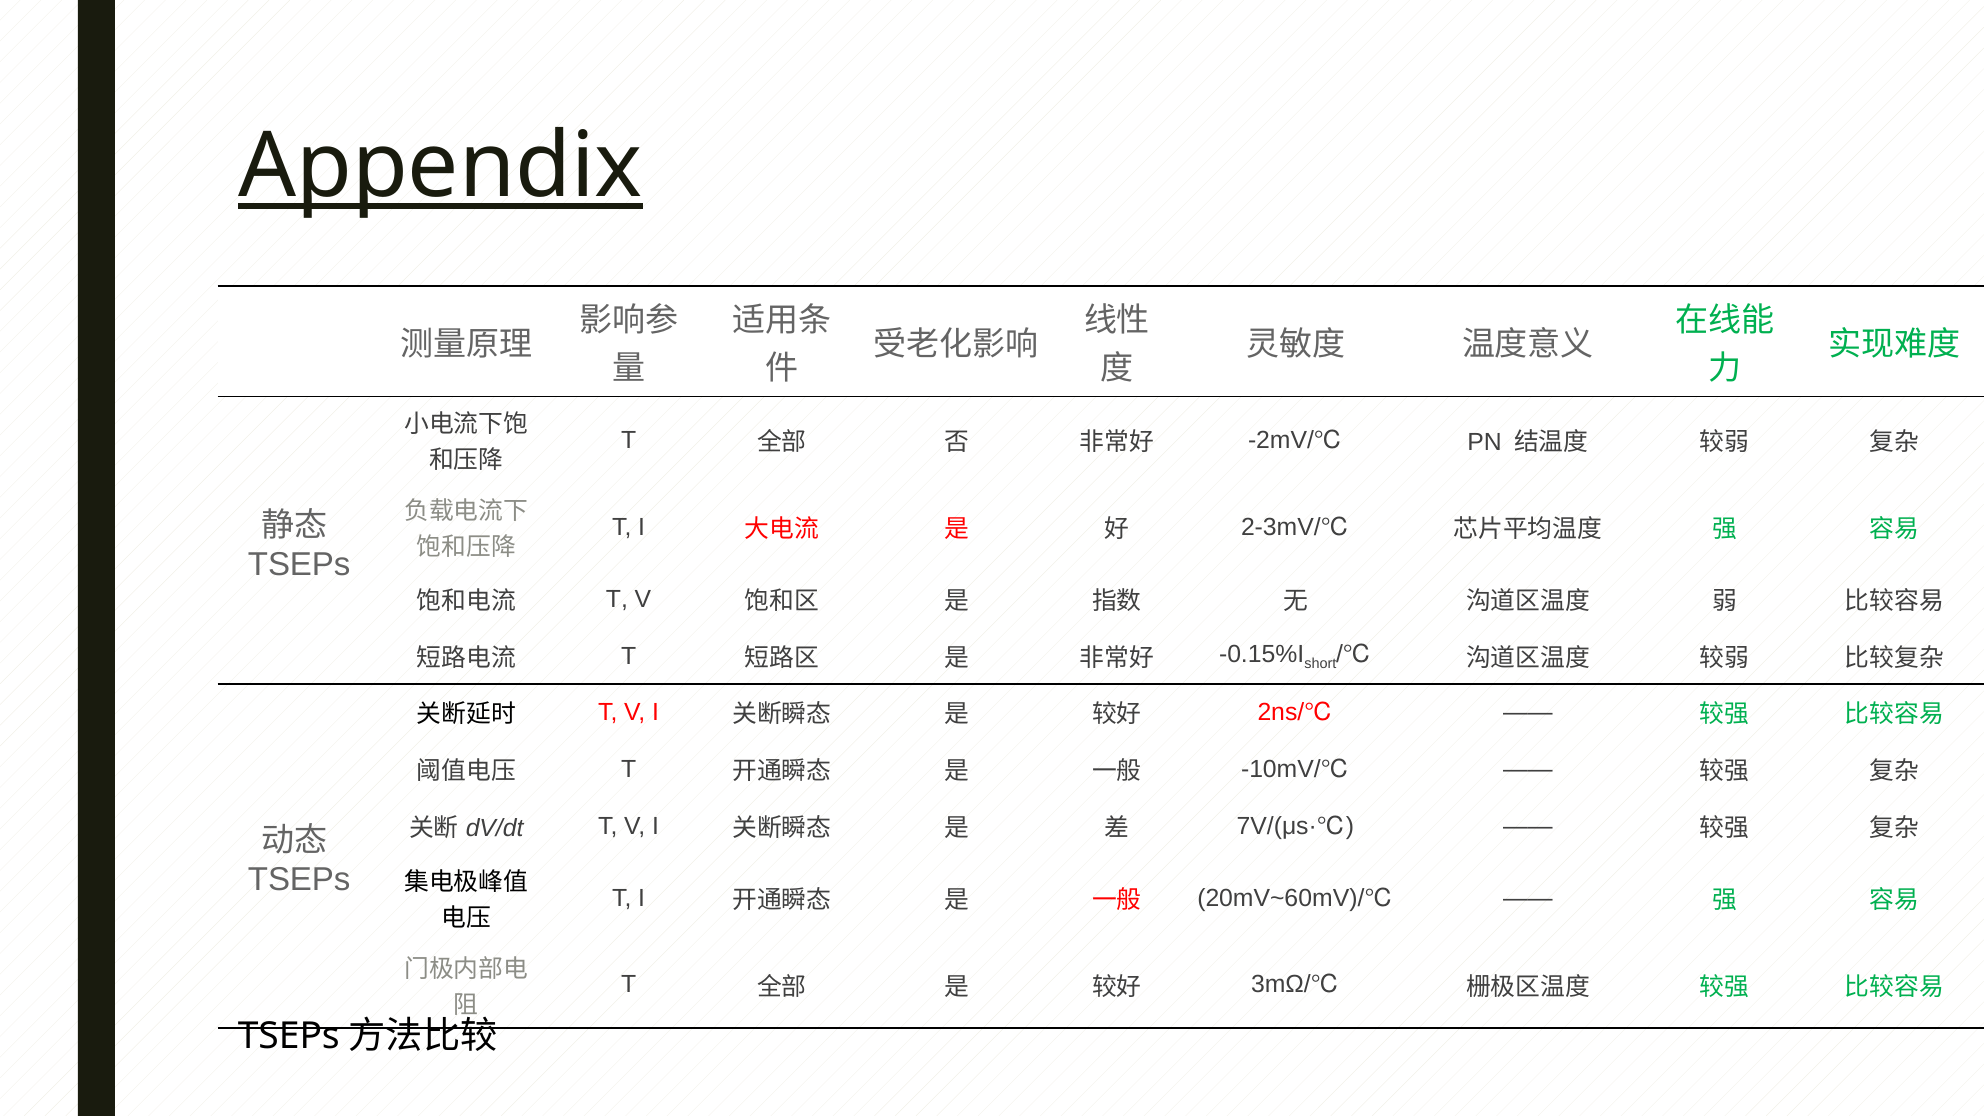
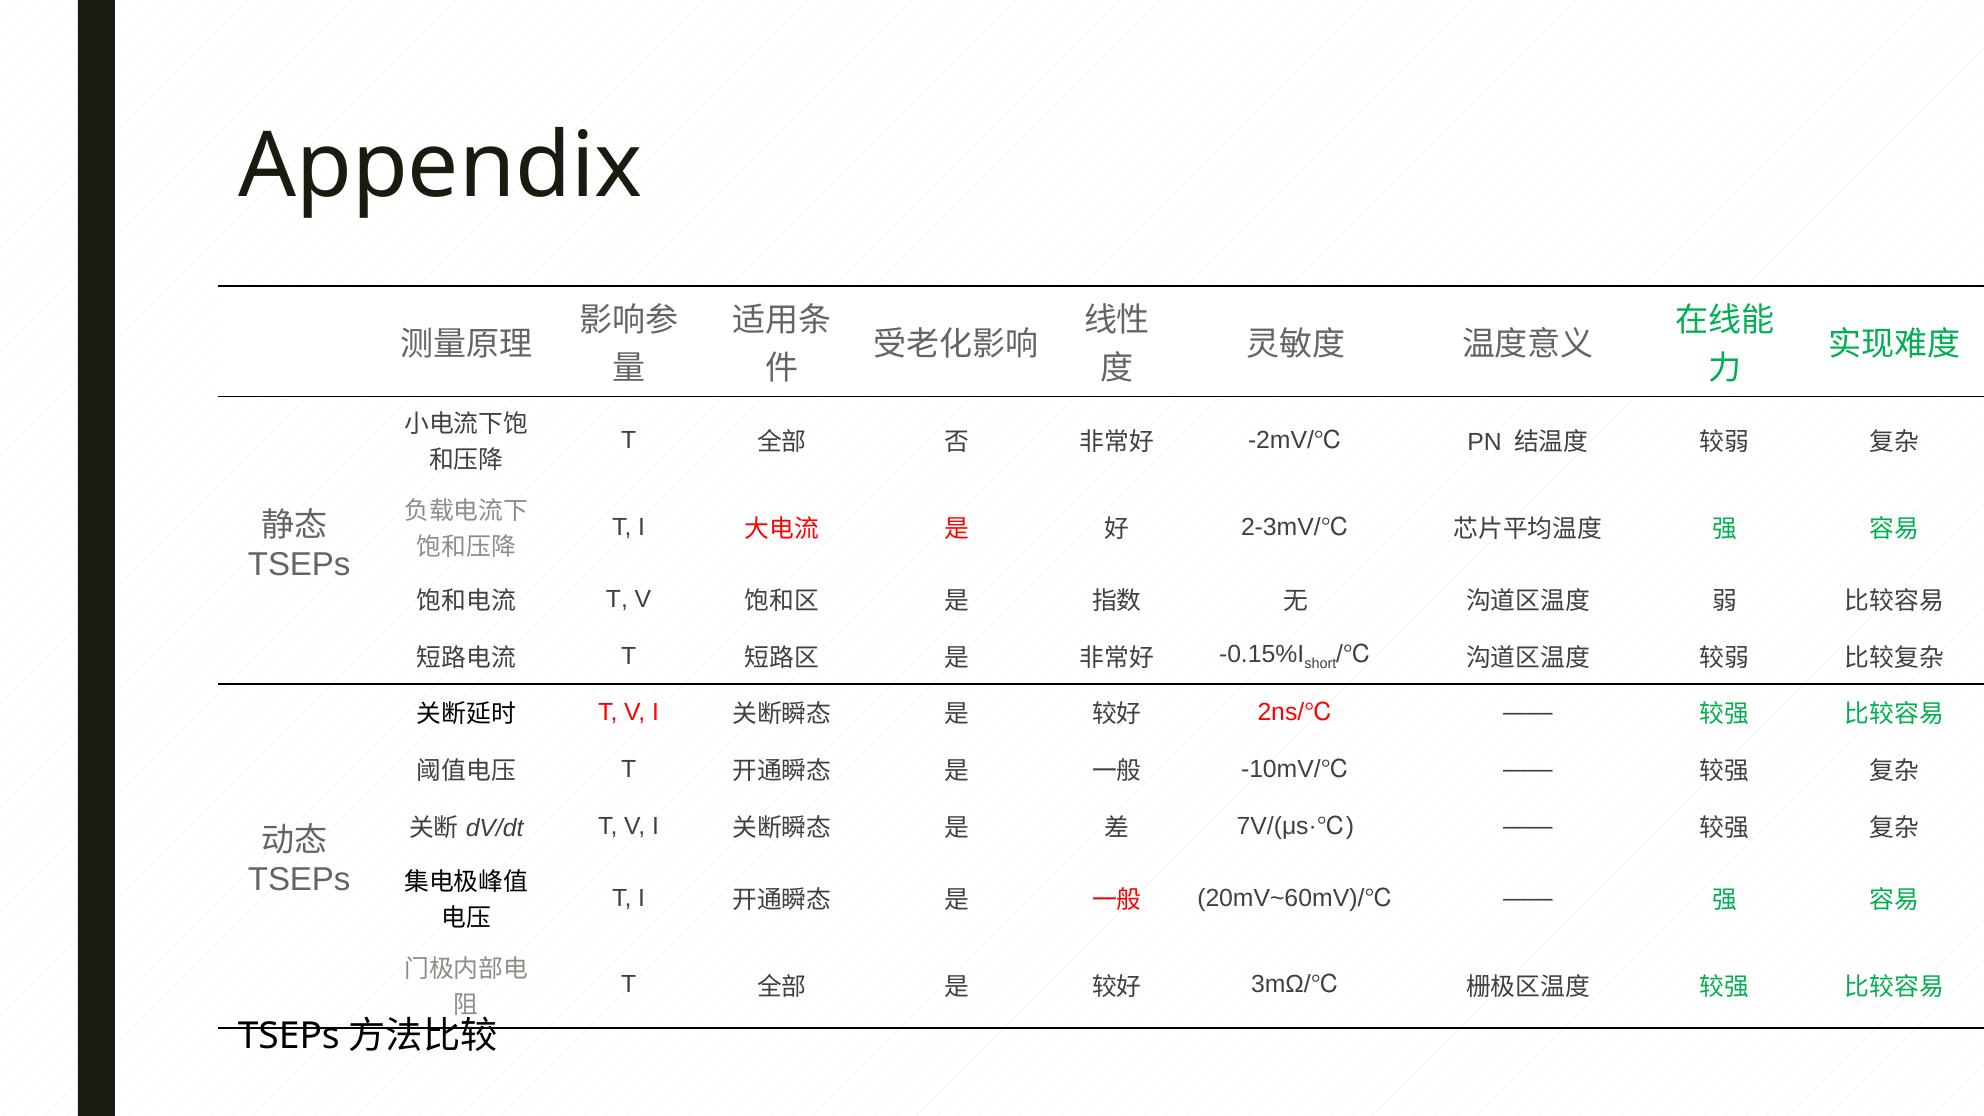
Appendix underline: present -> none (440, 167)
